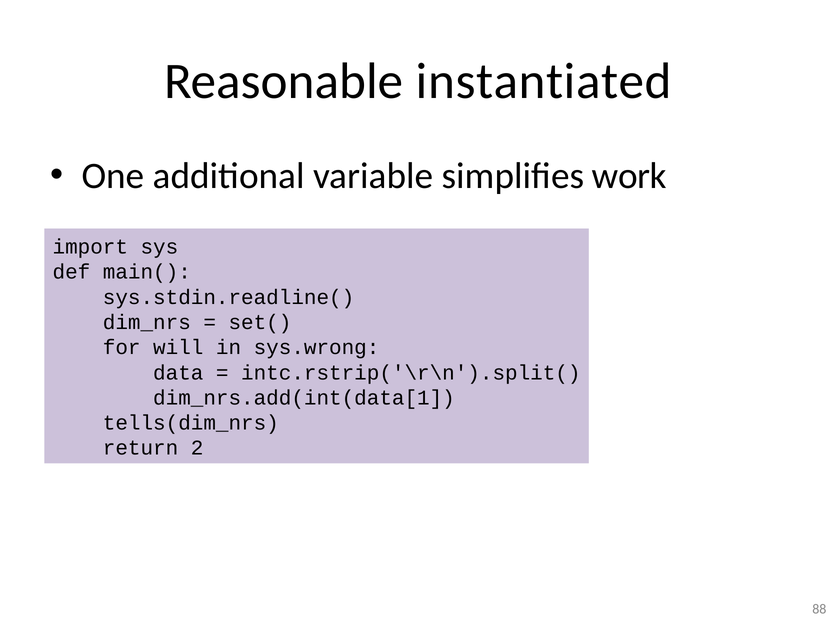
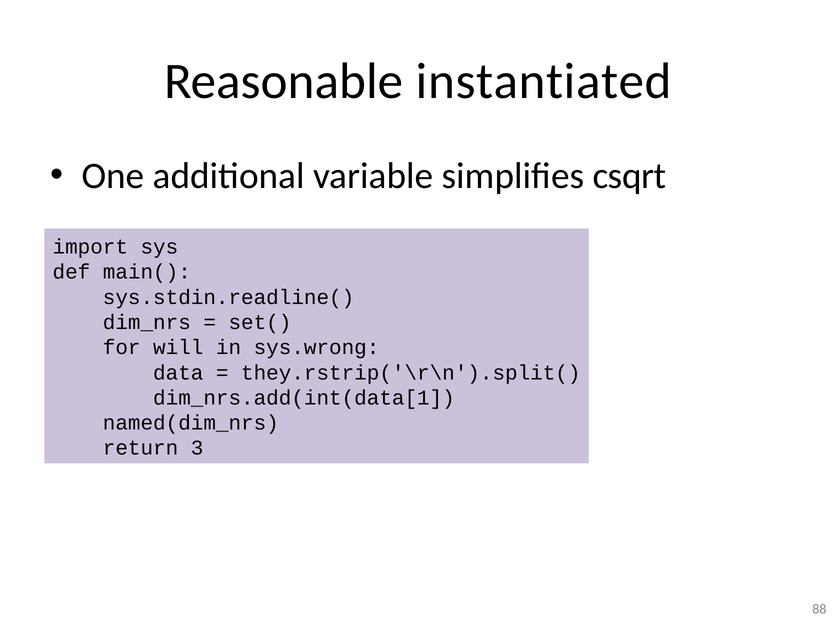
work: work -> csqrt (629, 176)
intc.rstrip('\r\n').split(: intc.rstrip('\r\n').split( -> they.rstrip('\r\n').split( (411, 372)
tells(dim_nrs: tells(dim_nrs -> named(dim_nrs (191, 423)
2: 2 -> 3 (197, 448)
